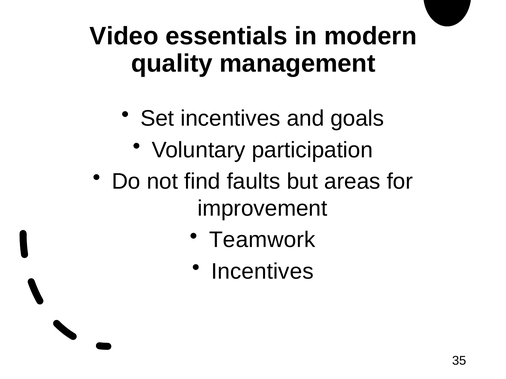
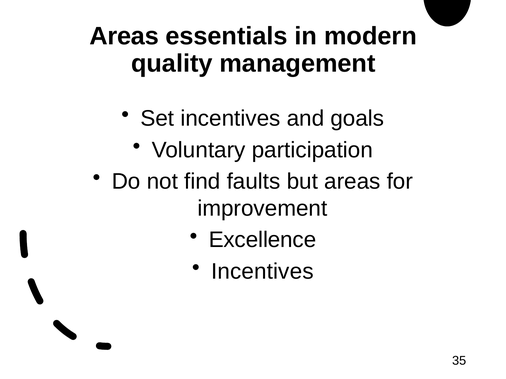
Video: Video -> Areas (124, 36)
Teamwork: Teamwork -> Excellence (262, 240)
